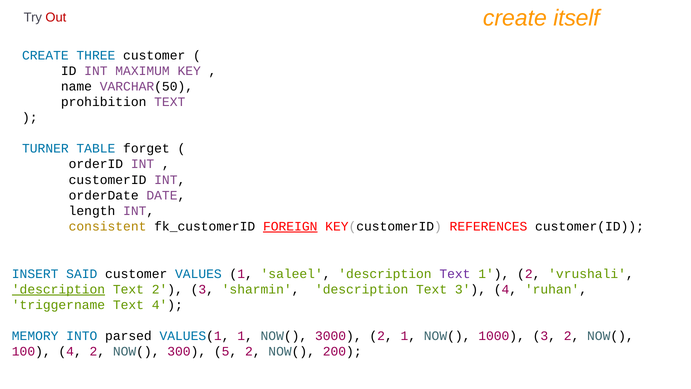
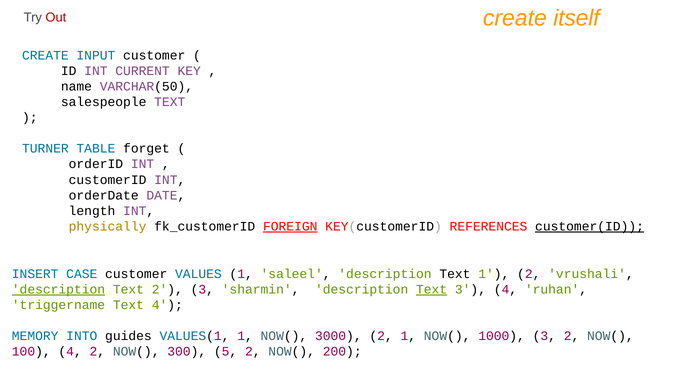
THREE: THREE -> INPUT (96, 55)
MAXIMUM: MAXIMUM -> CURRENT (143, 71)
prohibition: prohibition -> salespeople (104, 102)
consistent: consistent -> physically (108, 226)
customer(ID underline: none -> present (590, 226)
SAID: SAID -> CASE (82, 274)
Text colour: purple -> black (455, 274)
Text underline: none -> present (432, 289)
parsed: parsed -> guides (128, 336)
